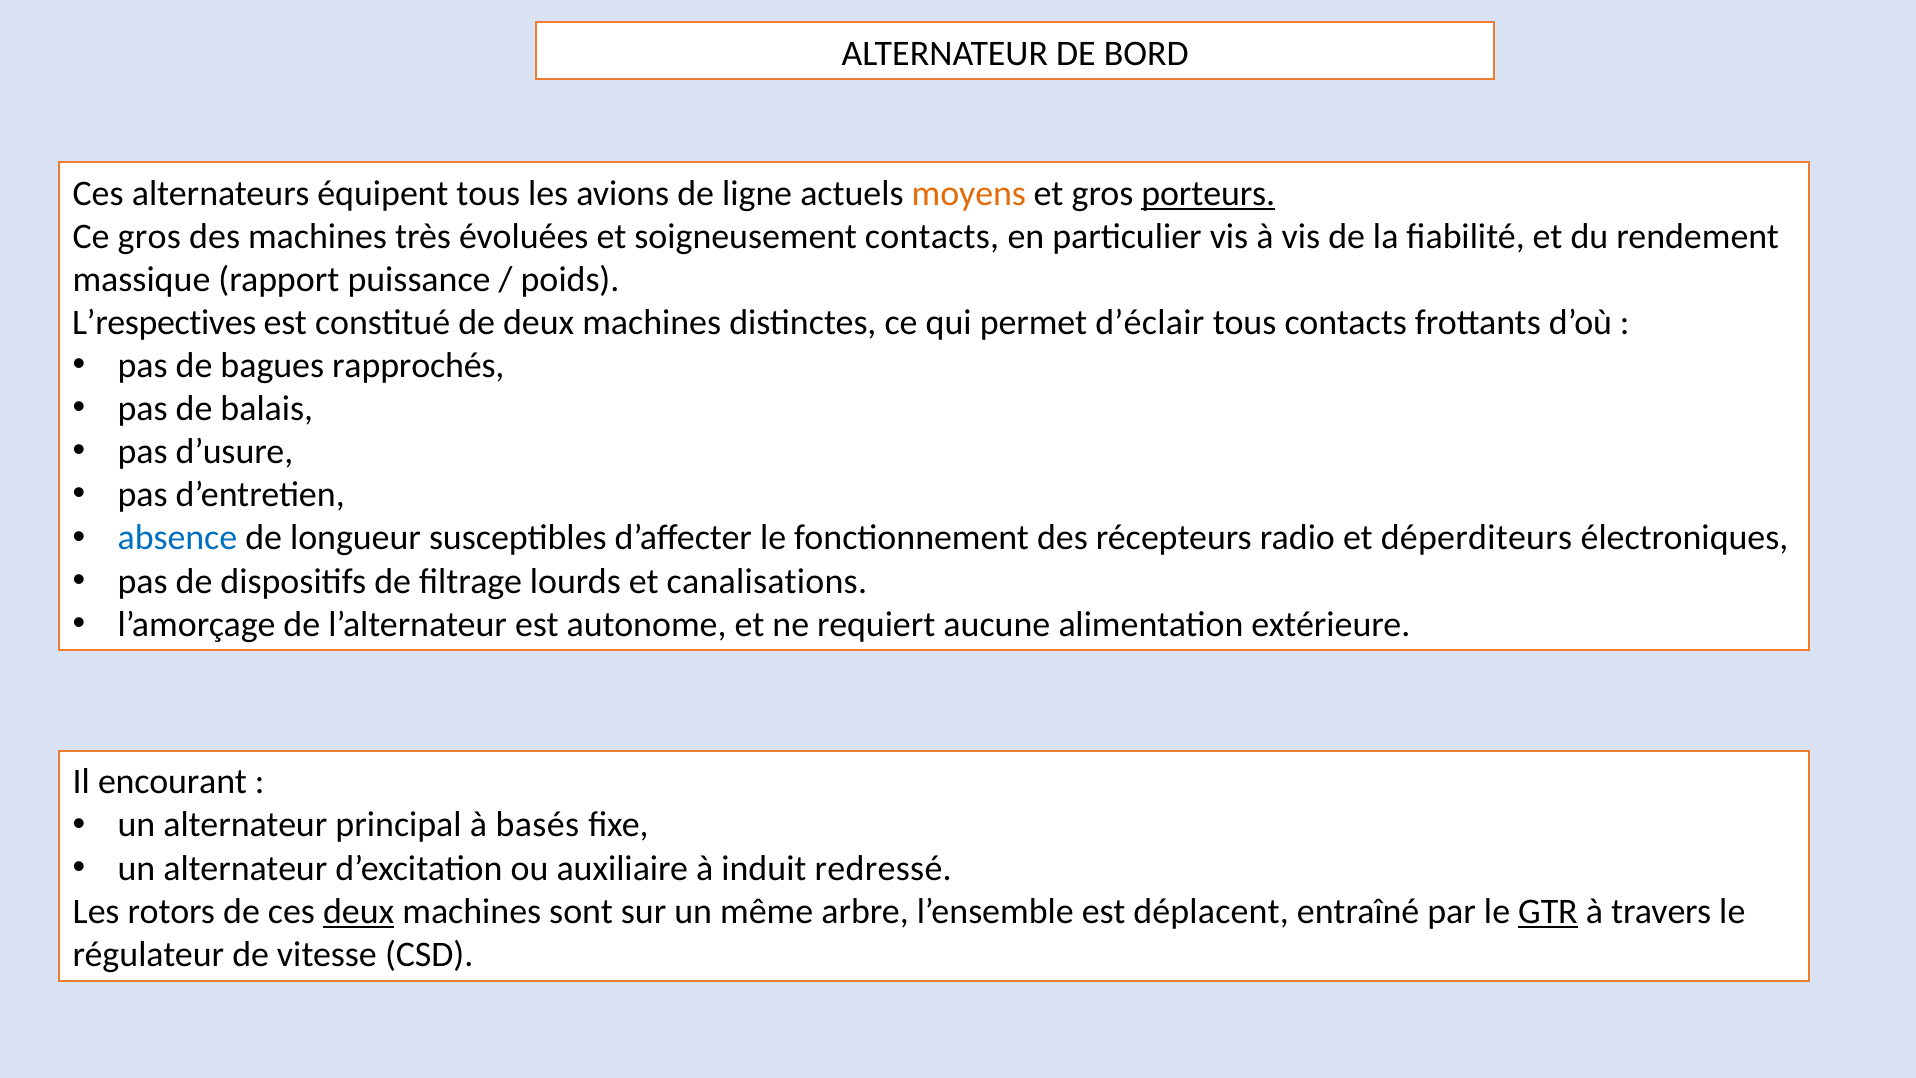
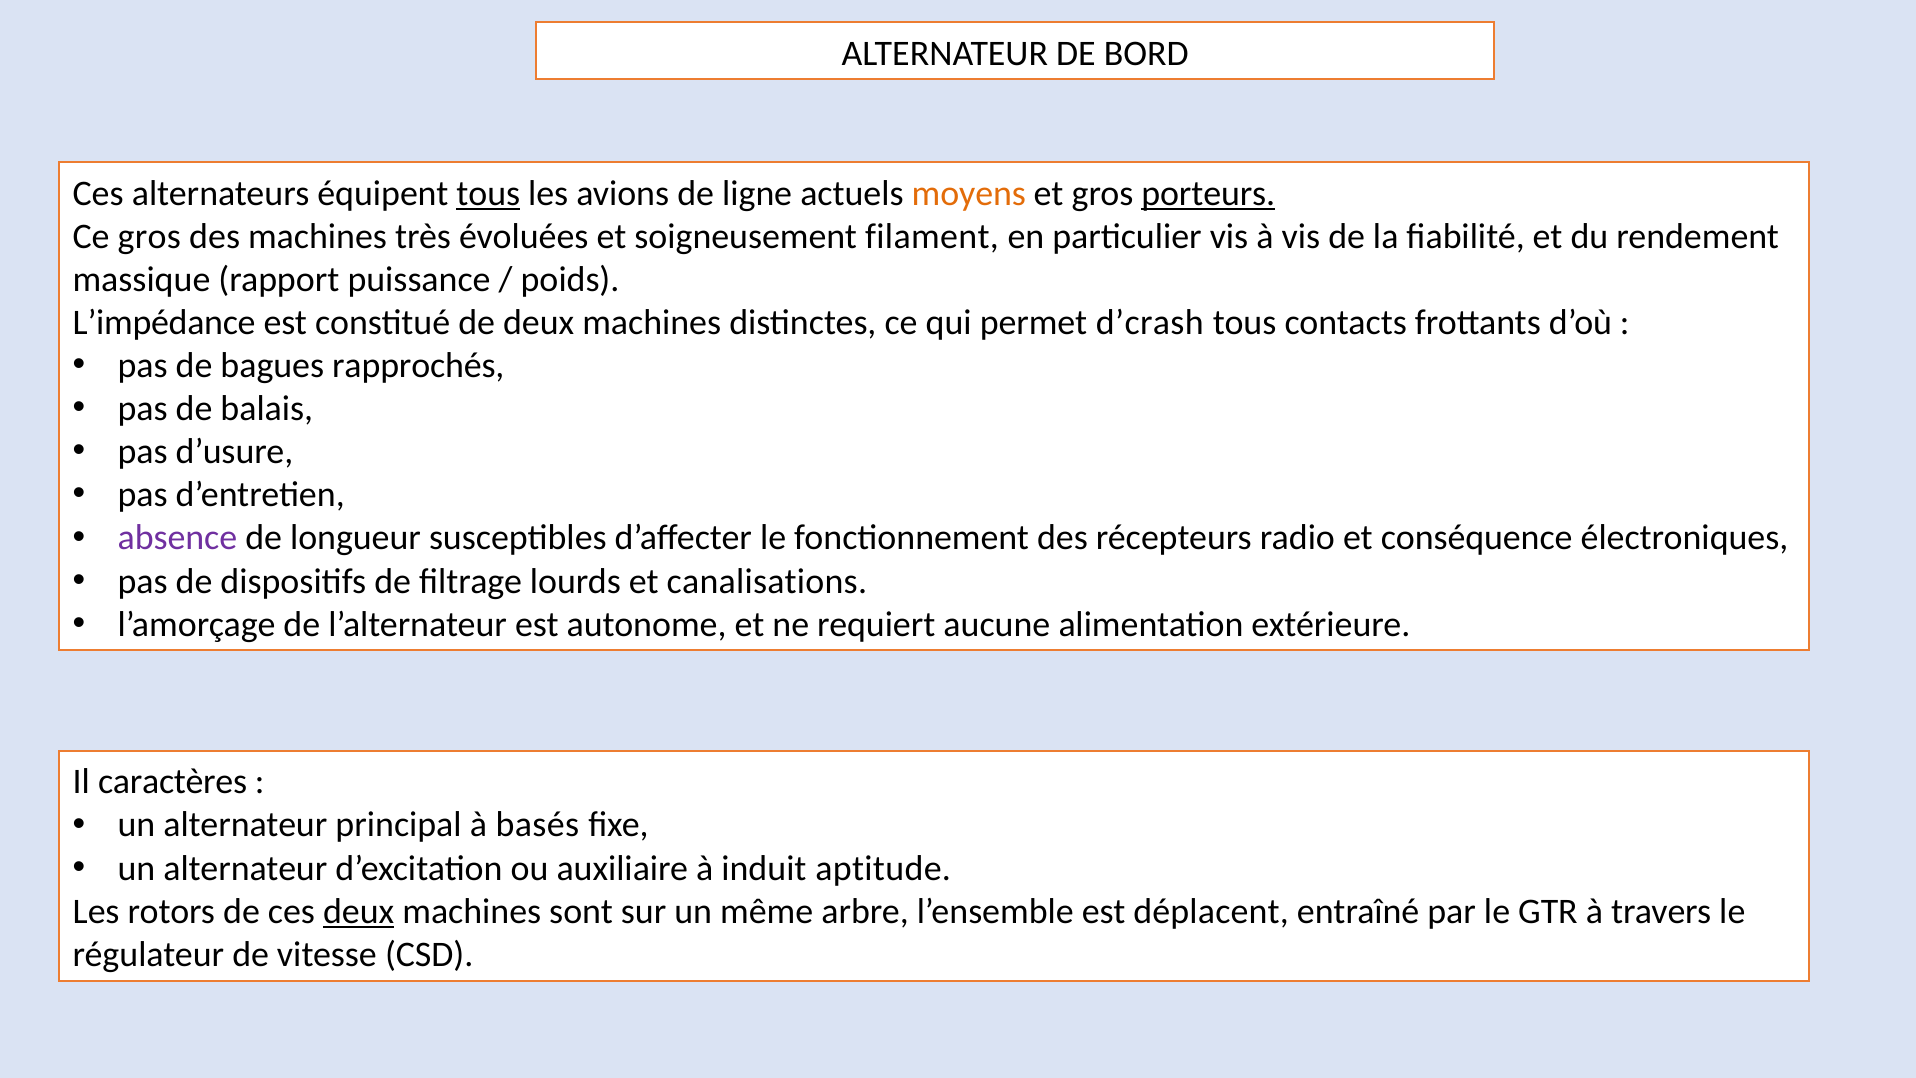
tous underline: none -> present (488, 193)
soigneusement contacts: contacts -> filament (932, 236)
L’respectives: L’respectives -> L’impédance (164, 322)
d’éclair: d’éclair -> d’crash (1150, 322)
absence colour: blue -> purple (177, 538)
déperditeurs: déperditeurs -> conséquence (1477, 538)
encourant: encourant -> caractères (173, 782)
redressé: redressé -> aptitude (883, 868)
GTR underline: present -> none (1548, 911)
